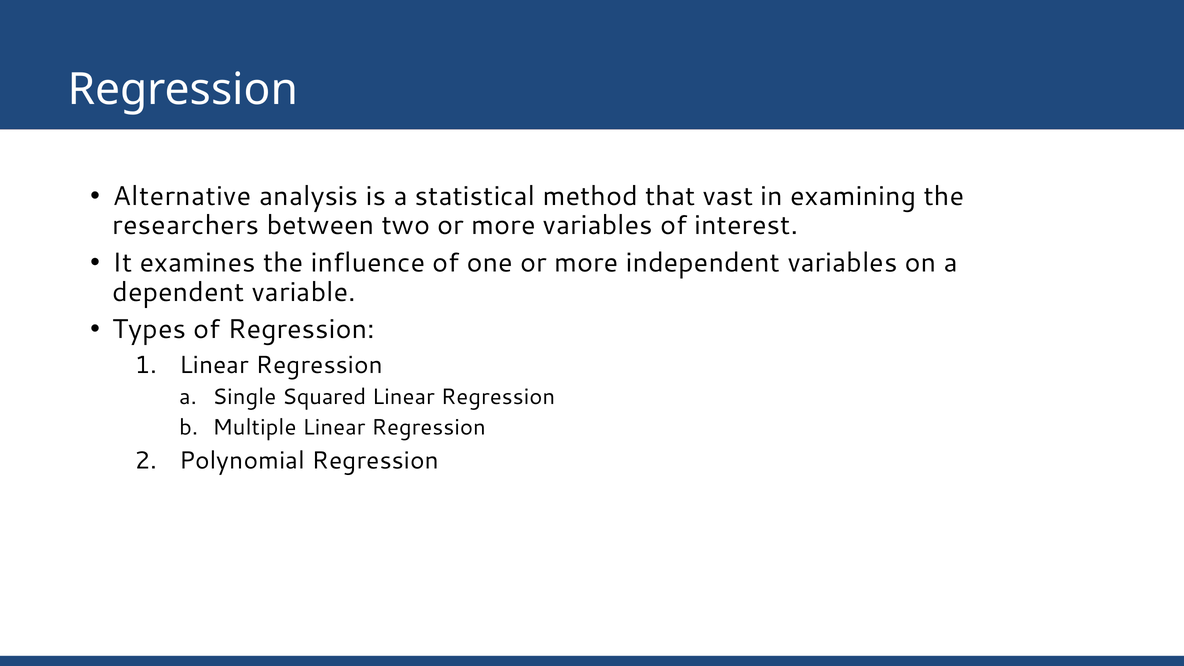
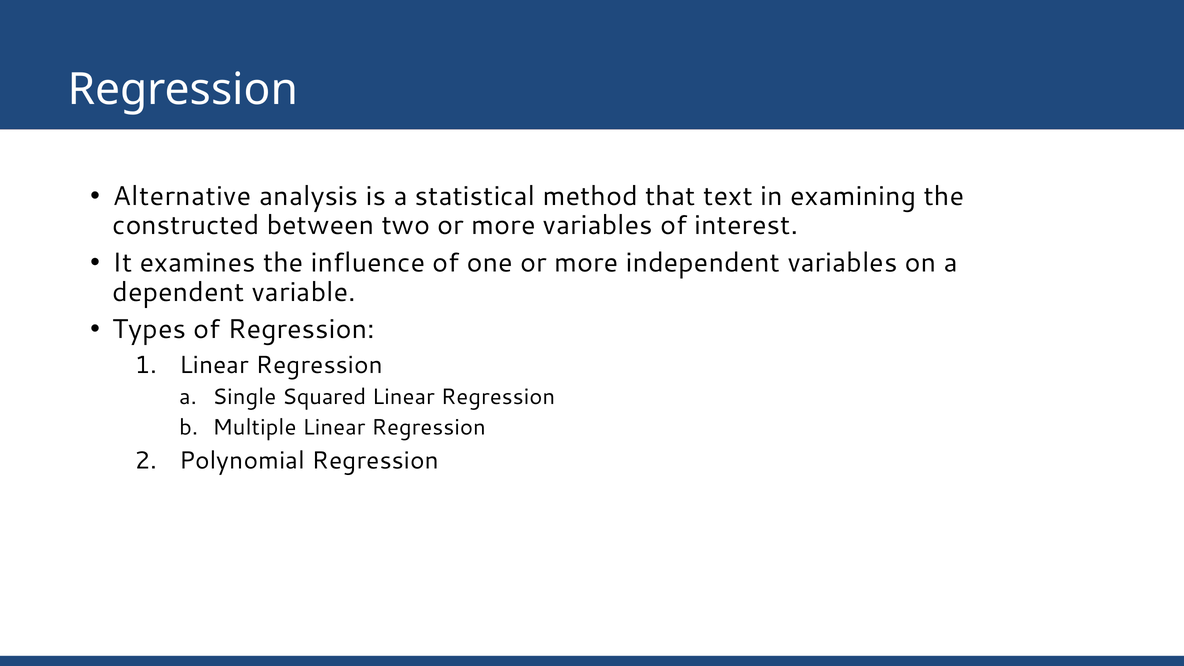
vast: vast -> text (728, 196)
researchers: researchers -> constructed (186, 225)
